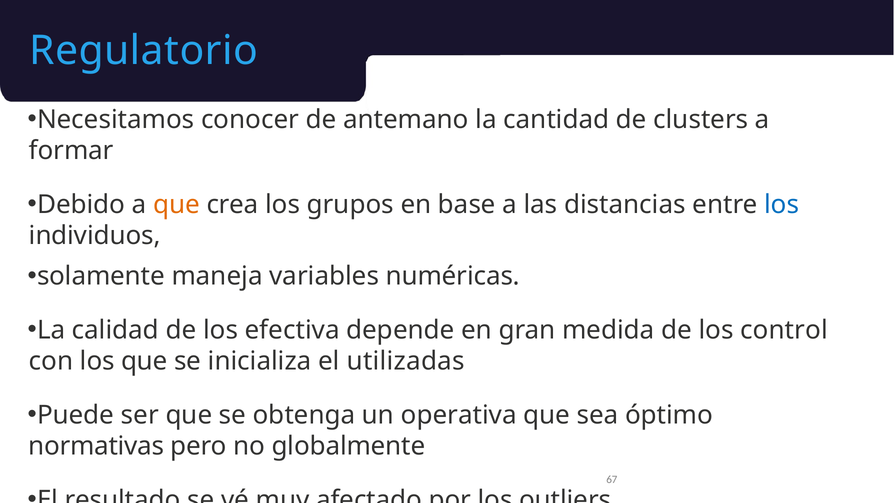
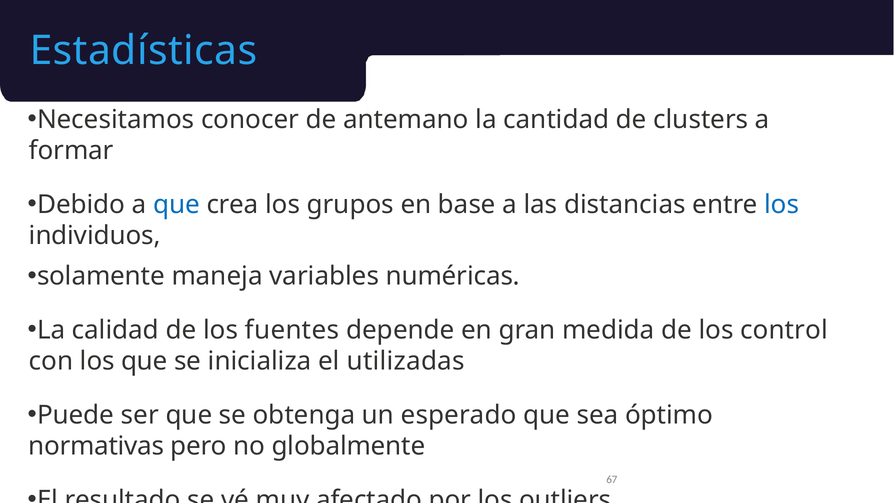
Regulatorio: Regulatorio -> Estadísticas (144, 51)
que colour: orange -> blue (177, 204)
efectiva: efectiva -> fuentes (292, 330)
operativa: operativa -> esperado (459, 415)
